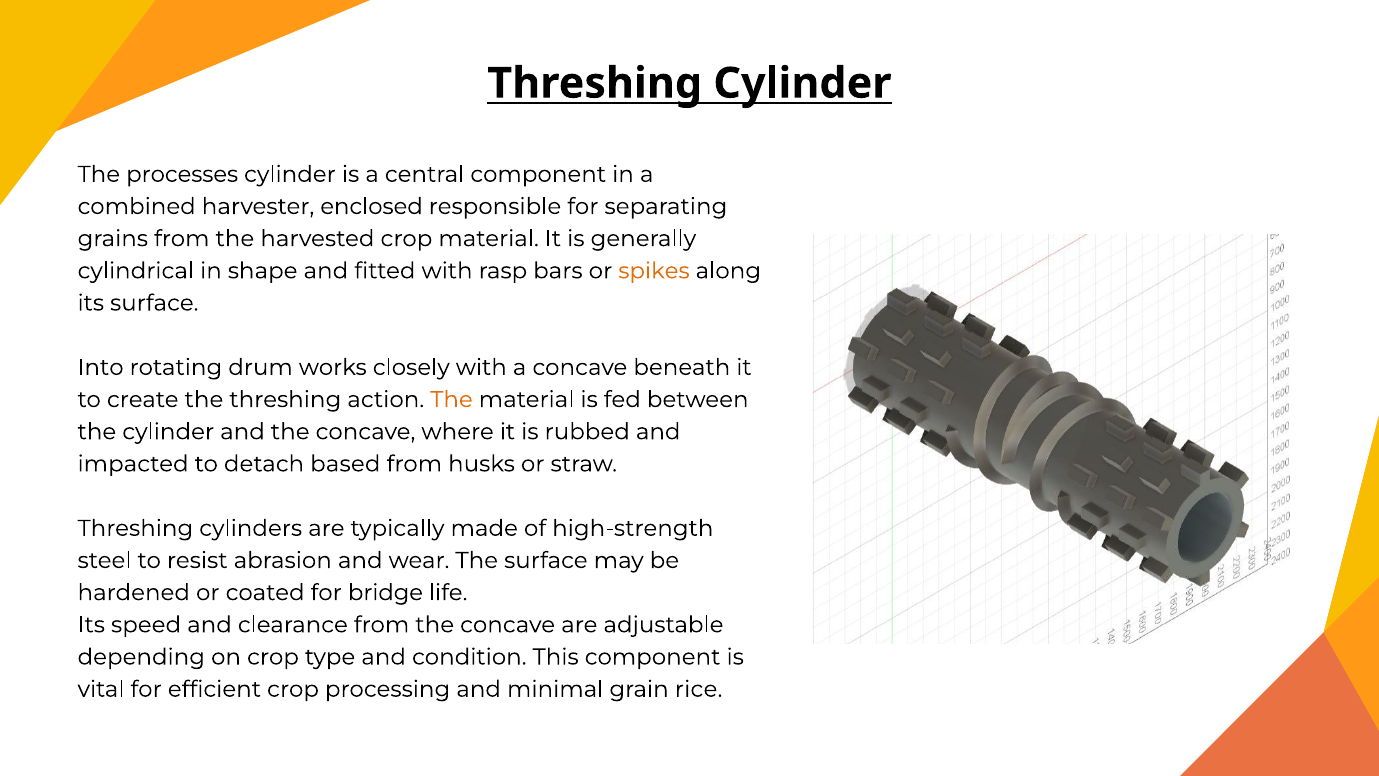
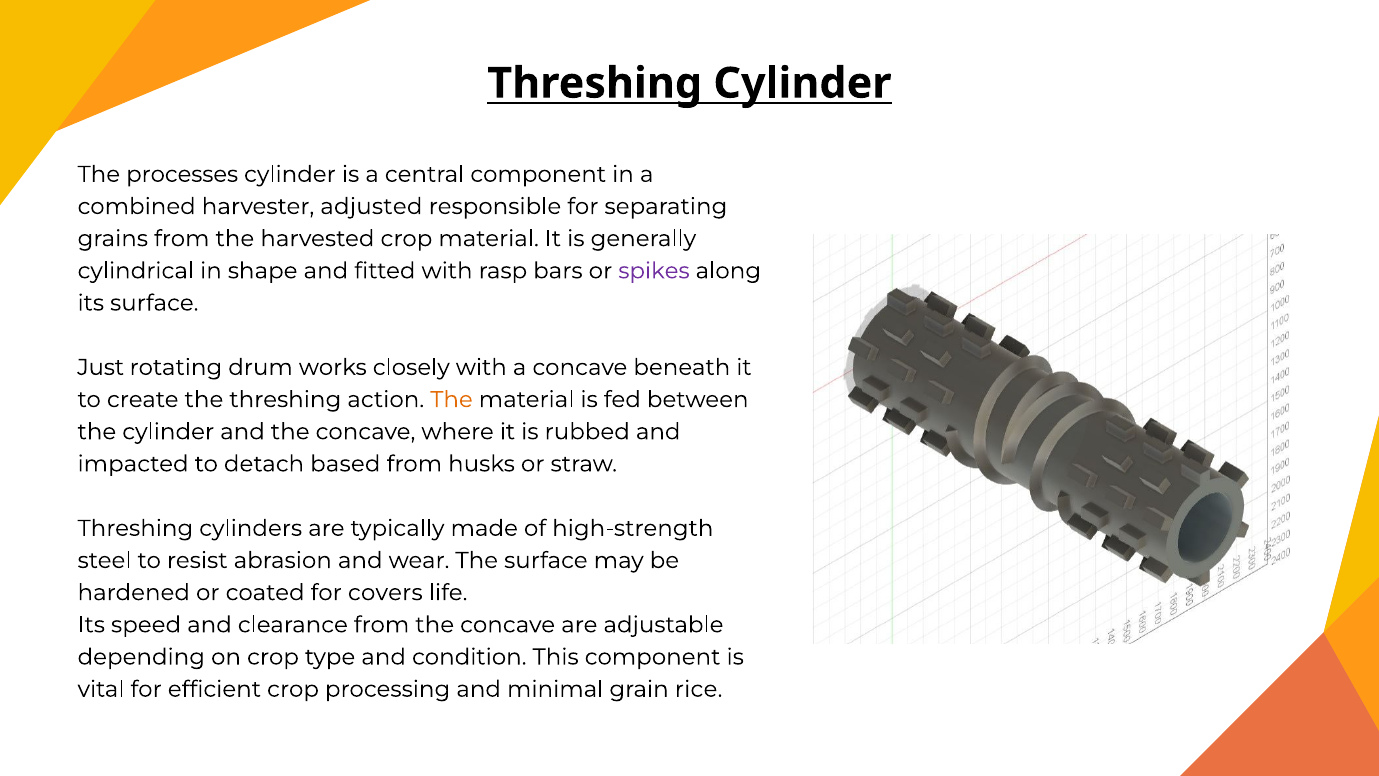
enclosed: enclosed -> adjusted (371, 206)
spikes colour: orange -> purple (654, 271)
Into: Into -> Just (101, 367)
bridge: bridge -> covers (385, 592)
